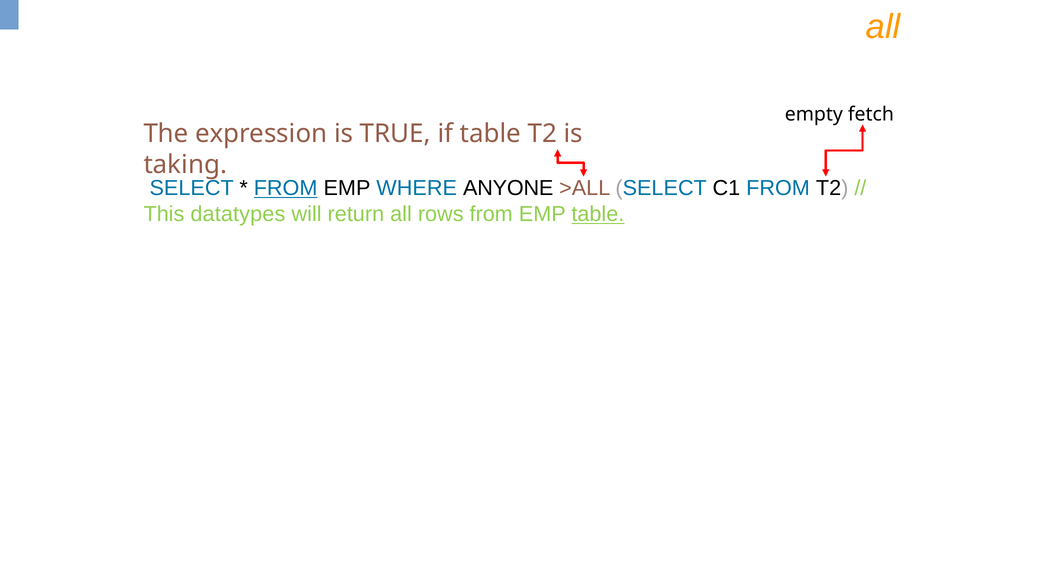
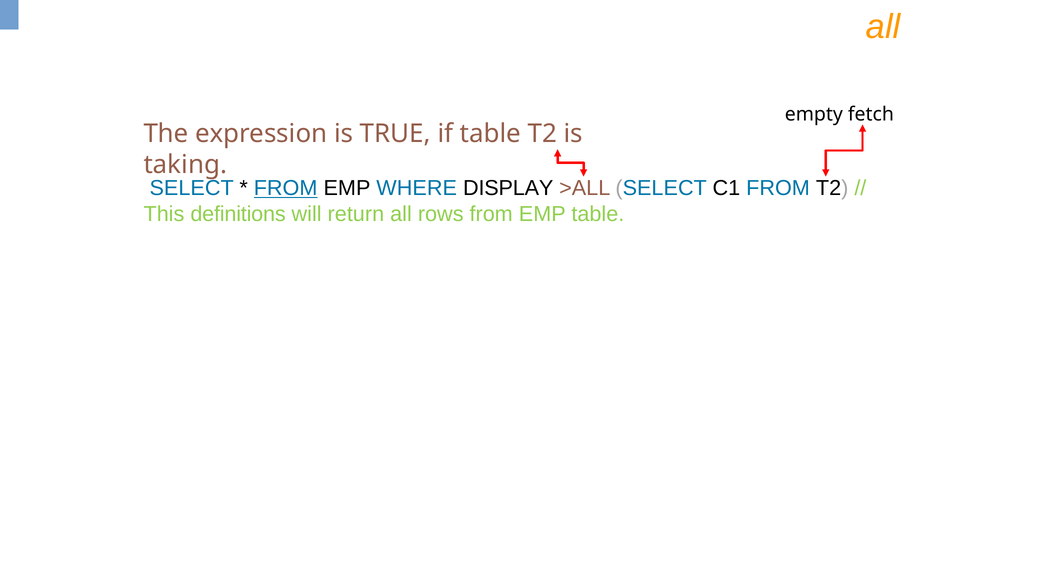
ANYONE: ANYONE -> DISPLAY (508, 188)
datatypes: datatypes -> definitions (238, 214)
table underline: present -> none (598, 214)
